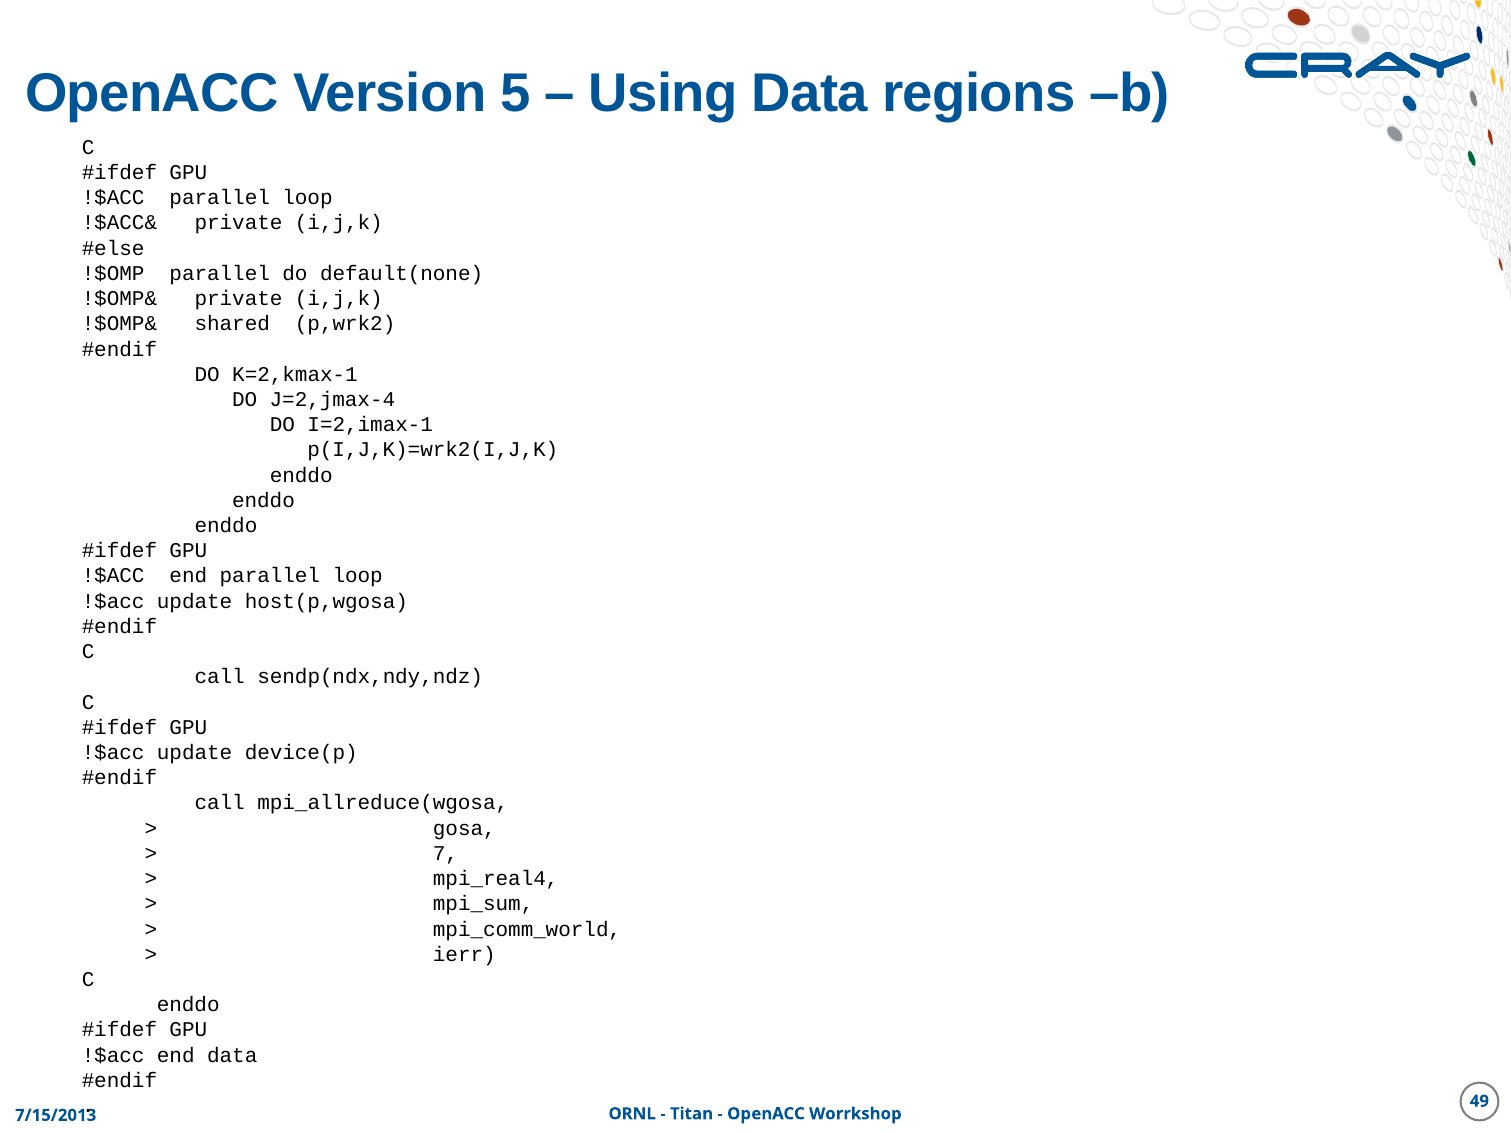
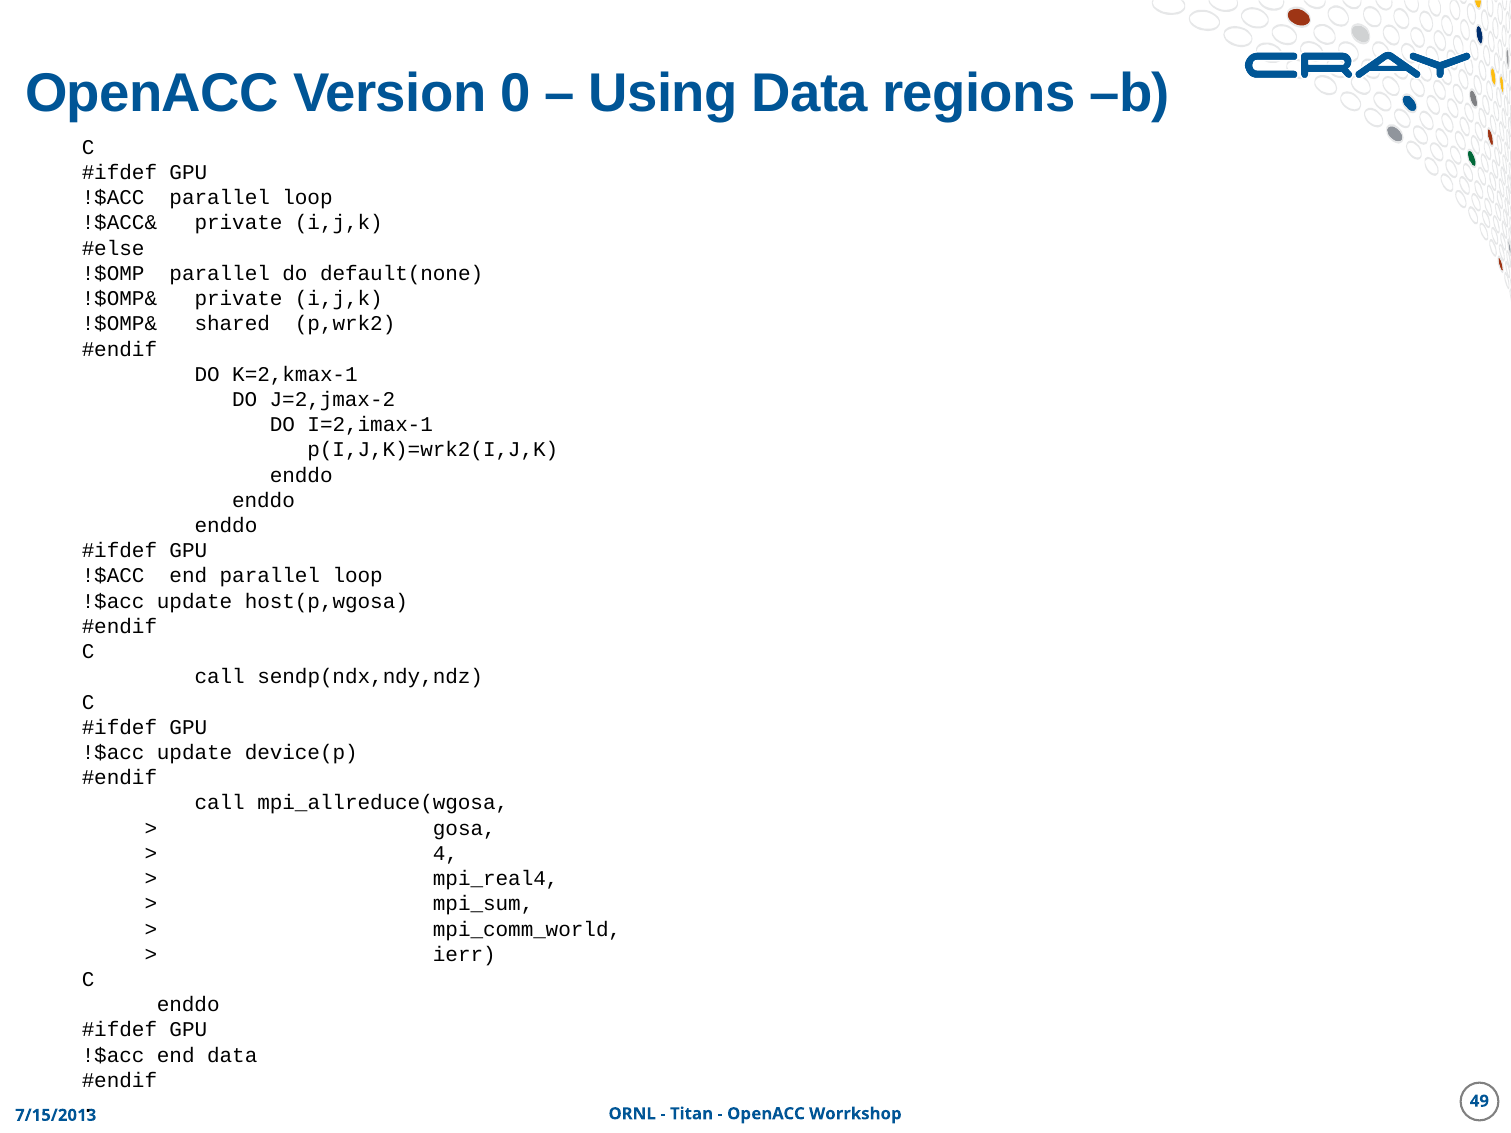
5: 5 -> 0 (515, 93)
J=2,jmax-4: J=2,jmax-4 -> J=2,jmax-2 (332, 400)
7: 7 -> 4 (445, 854)
